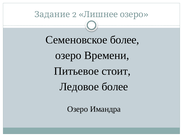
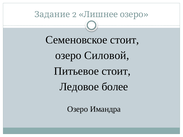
Семеновское более: более -> стоит (125, 40)
Времени: Времени -> Силовой (107, 56)
